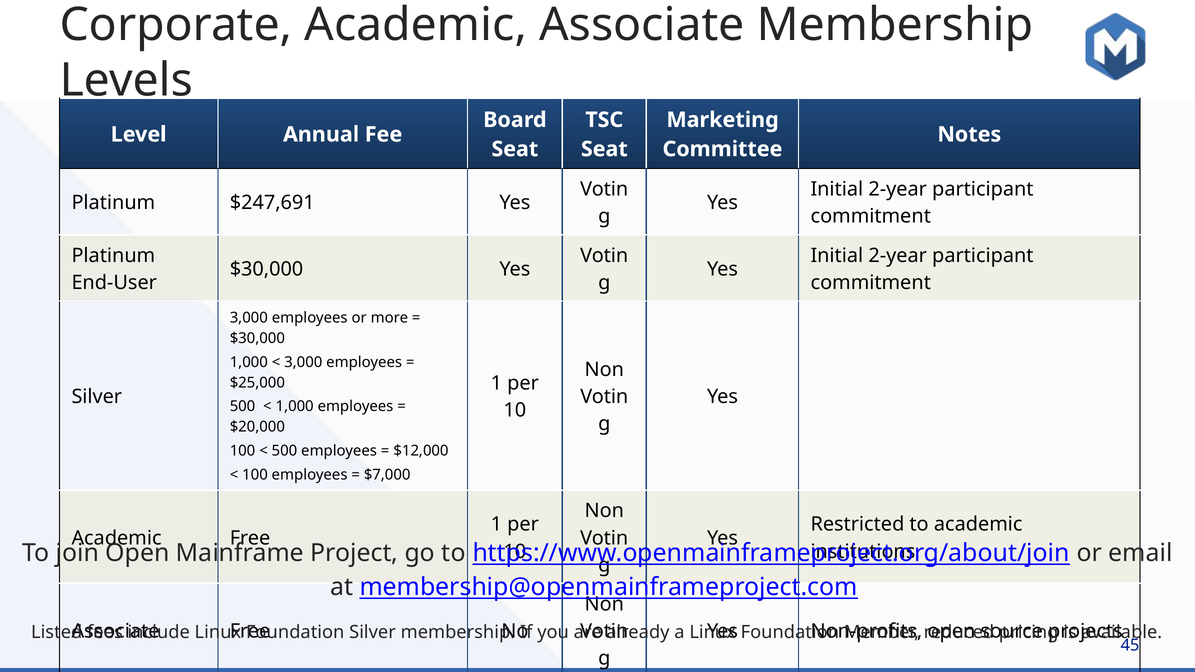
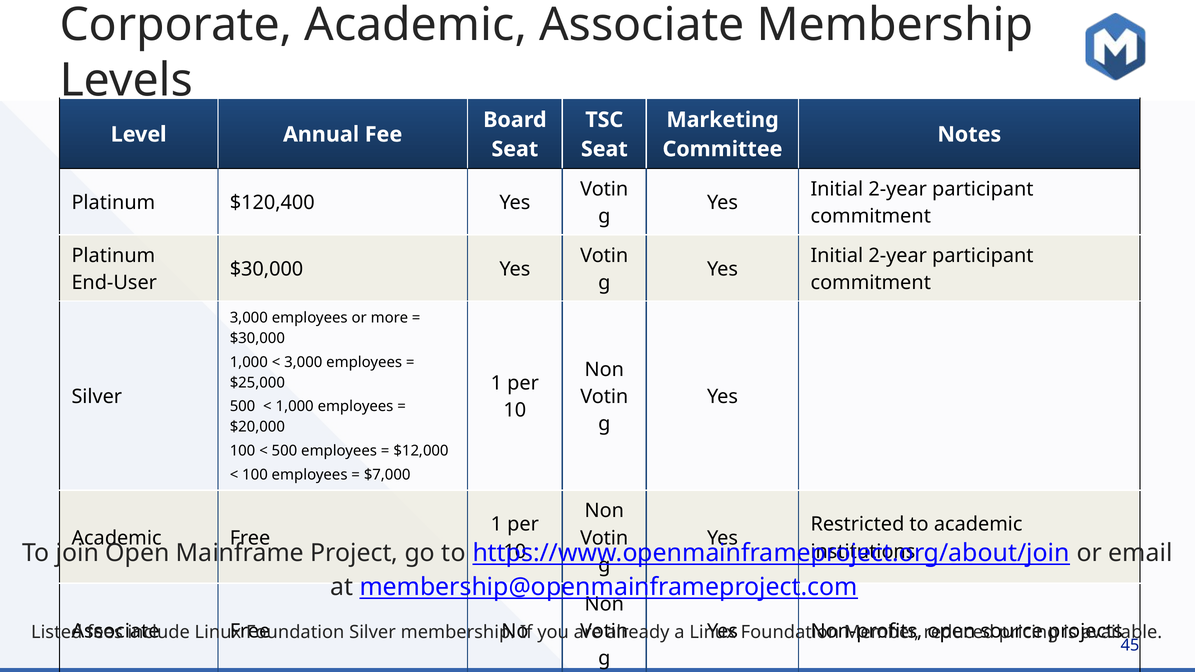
$247,691: $247,691 -> $120,400 (272, 203)
